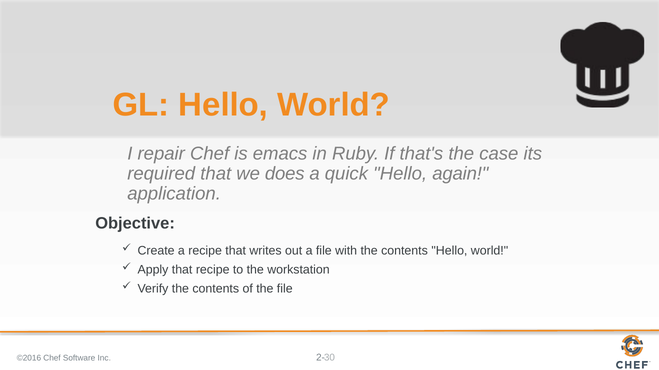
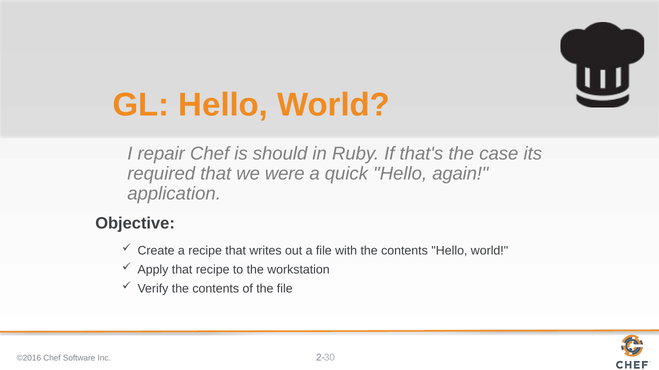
emacs: emacs -> should (280, 154)
does: does -> were (285, 174)
